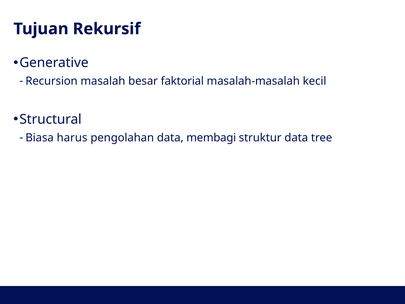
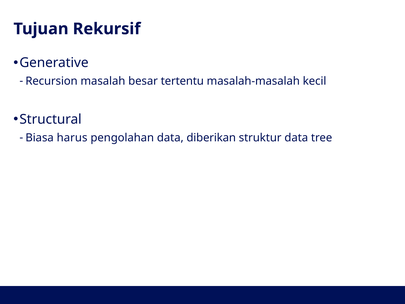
faktorial: faktorial -> tertentu (182, 81)
membagi: membagi -> diberikan (211, 138)
